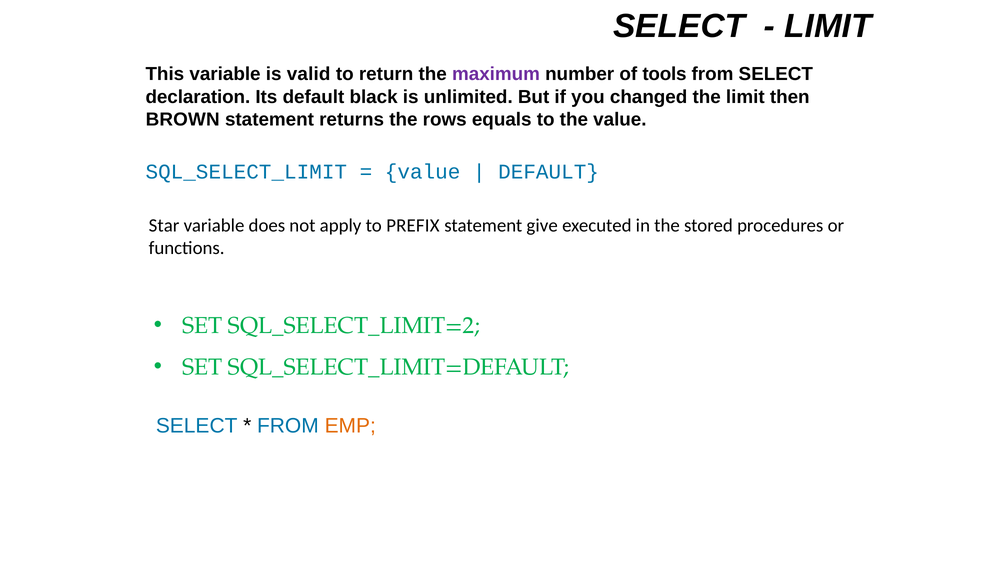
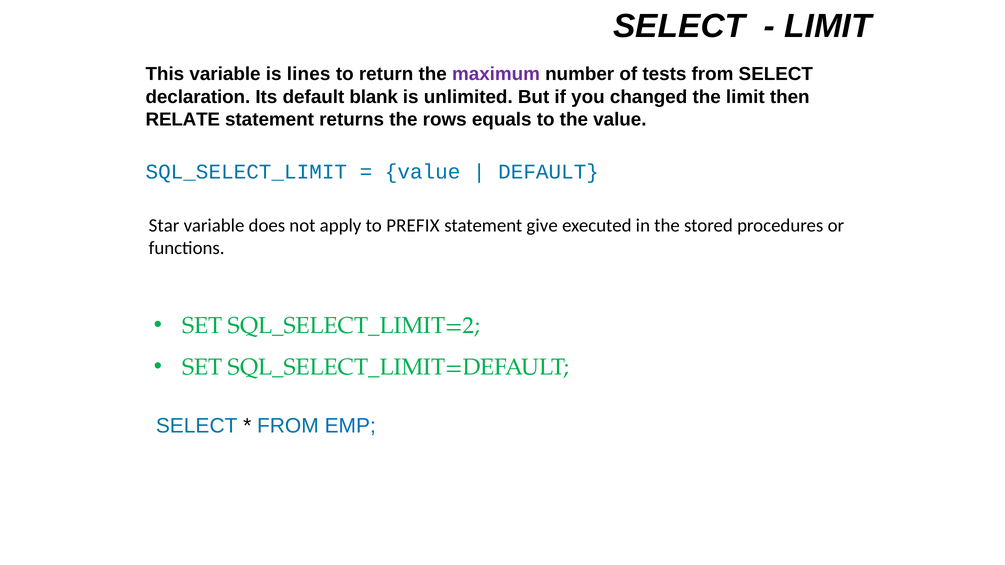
valid: valid -> lines (309, 74)
tools: tools -> tests (664, 74)
black: black -> blank (374, 97)
BROWN: BROWN -> RELATE (183, 120)
EMP colour: orange -> blue (350, 426)
